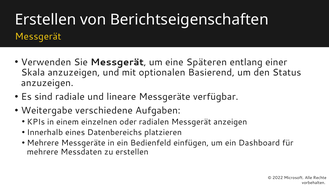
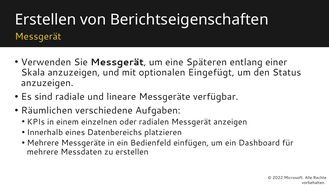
Basierend: Basierend -> Eingefügt (211, 73)
Weitergabe: Weitergabe -> Räumlichen (47, 111)
